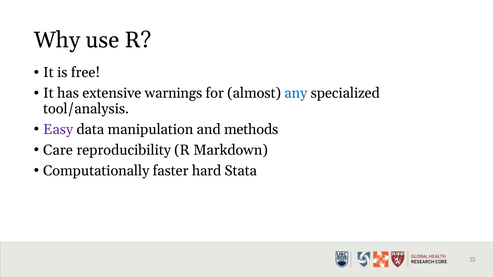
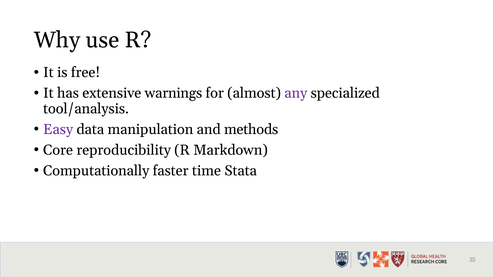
any colour: blue -> purple (296, 93)
Care: Care -> Core (58, 150)
hard: hard -> time (206, 171)
